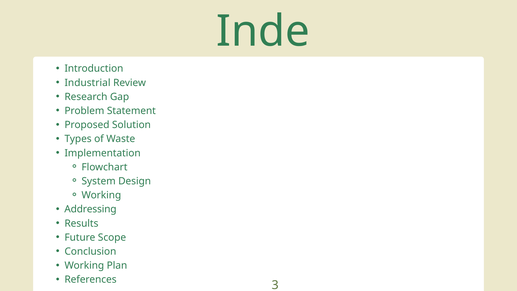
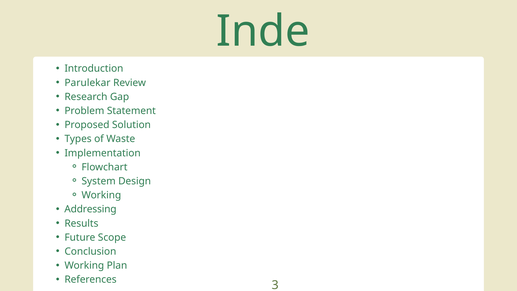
Industrial: Industrial -> Parulekar (88, 83)
